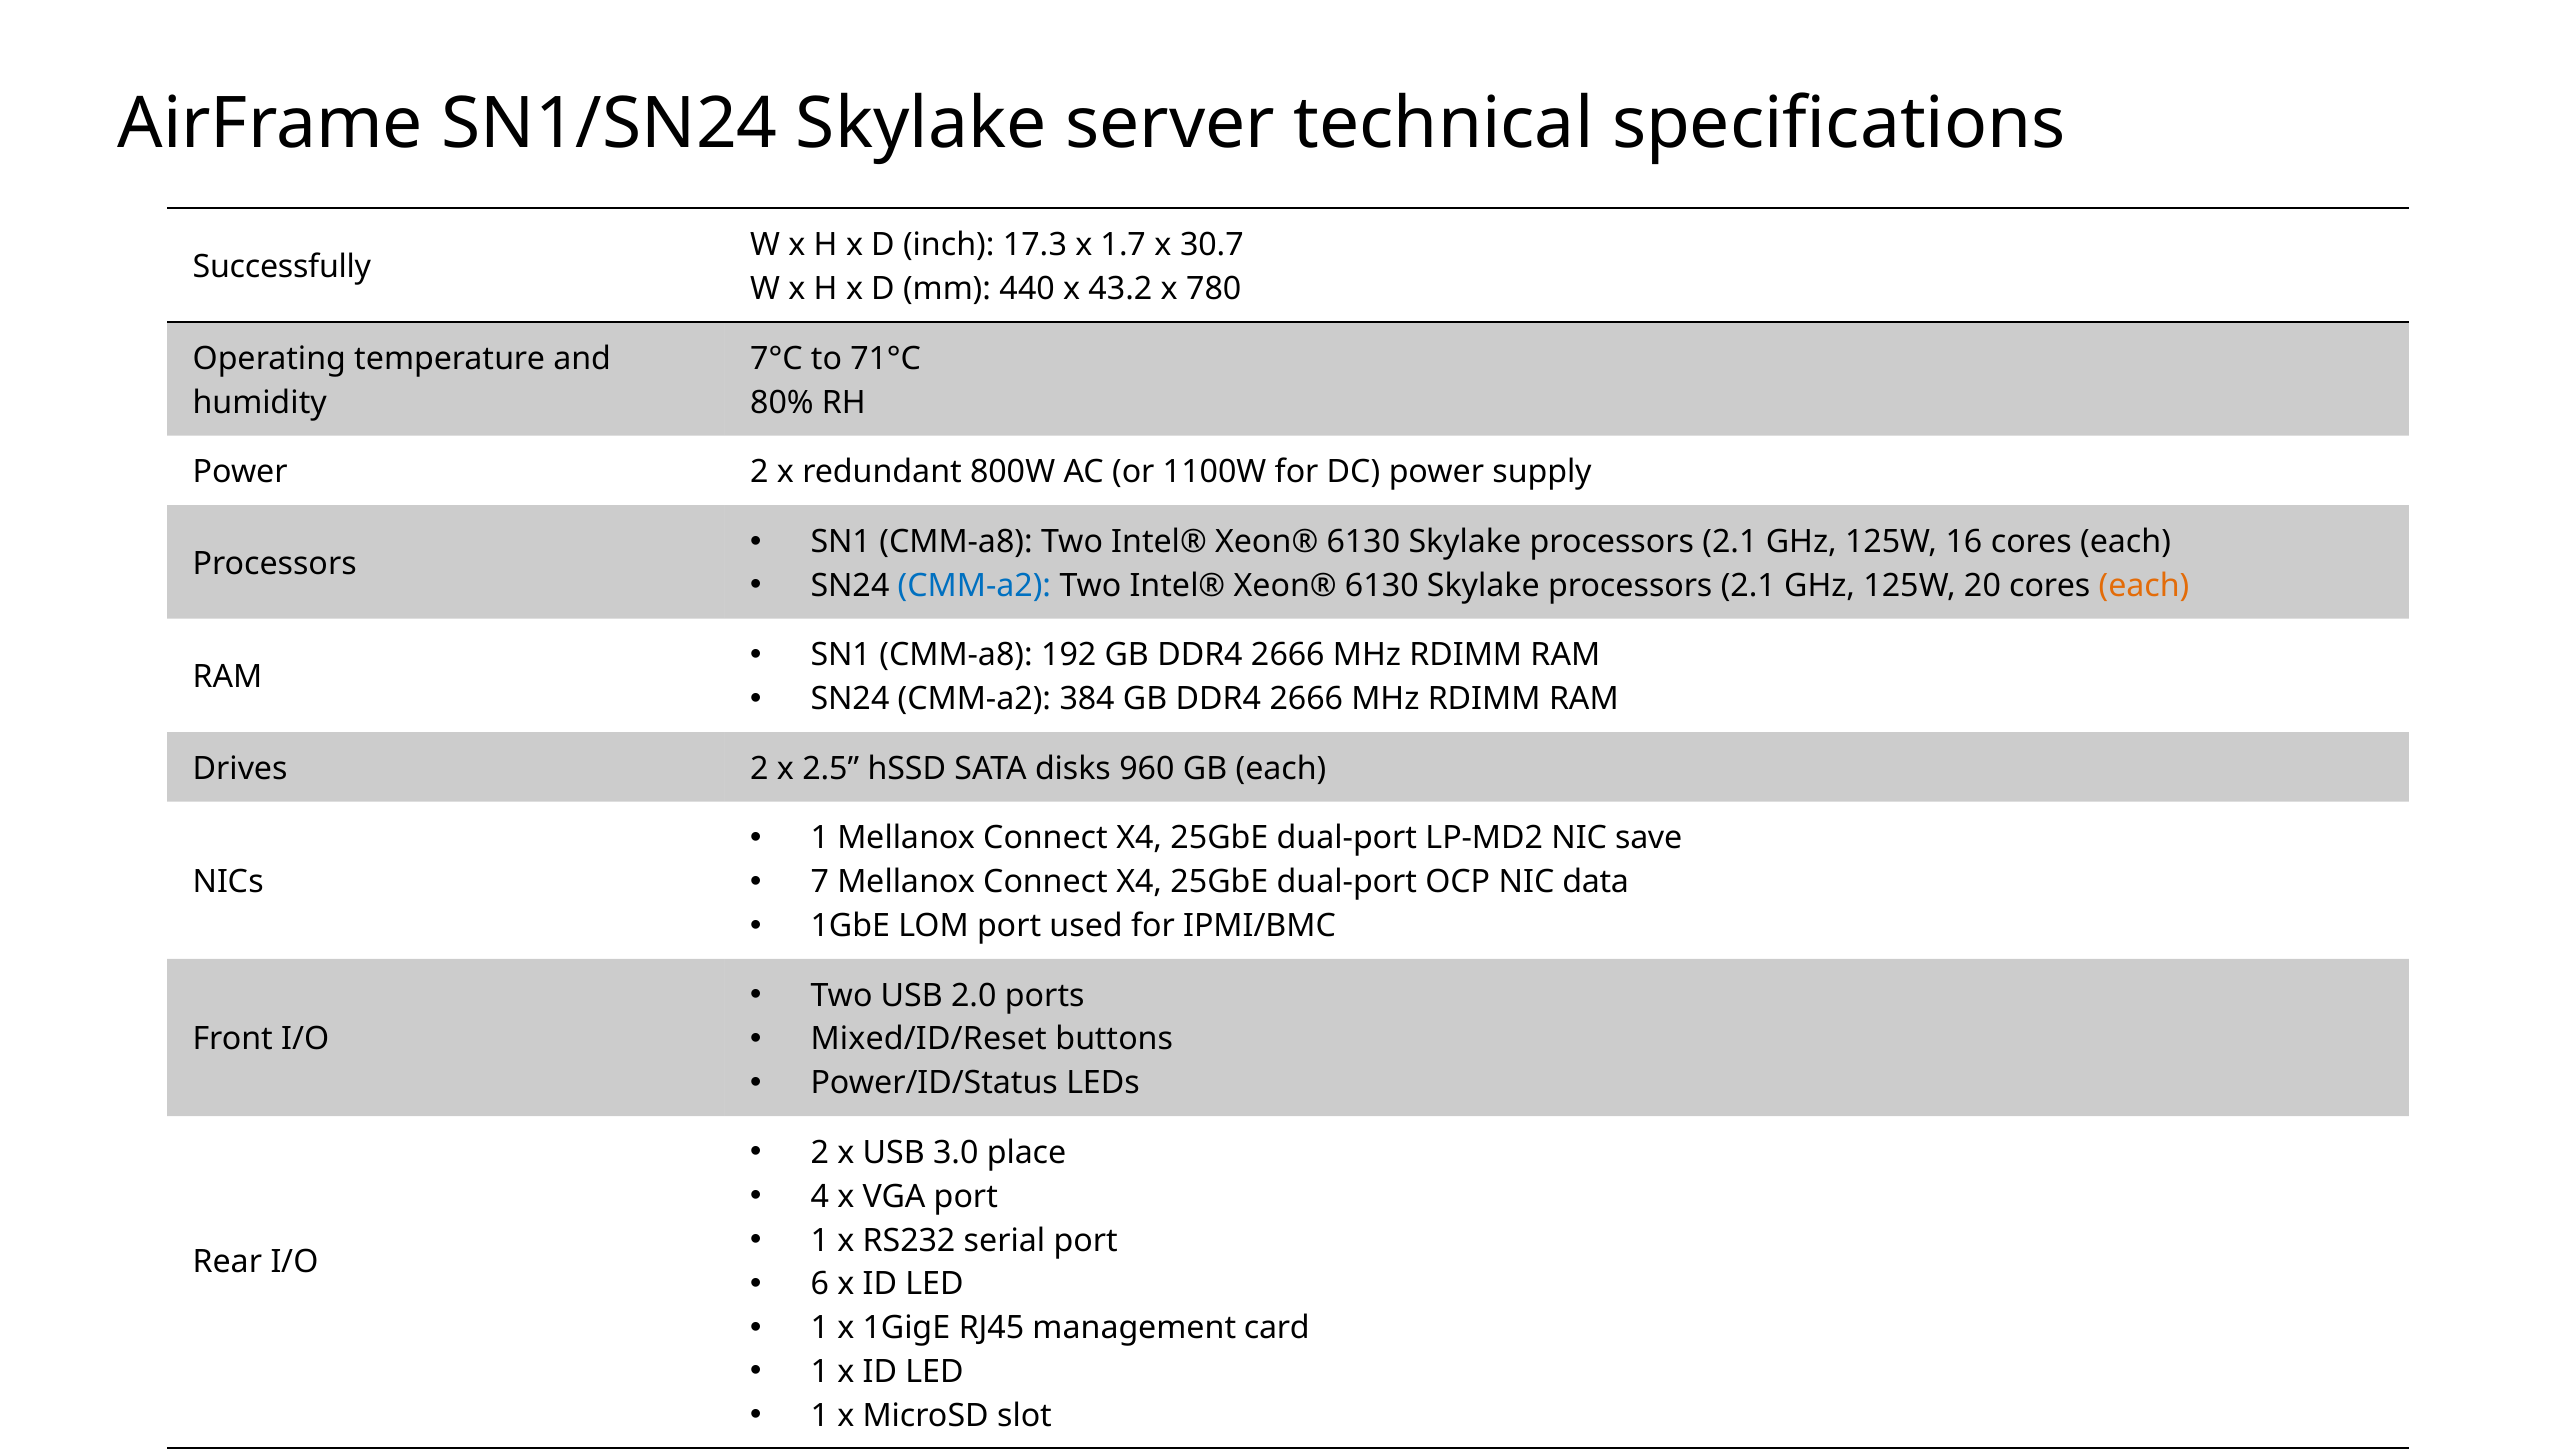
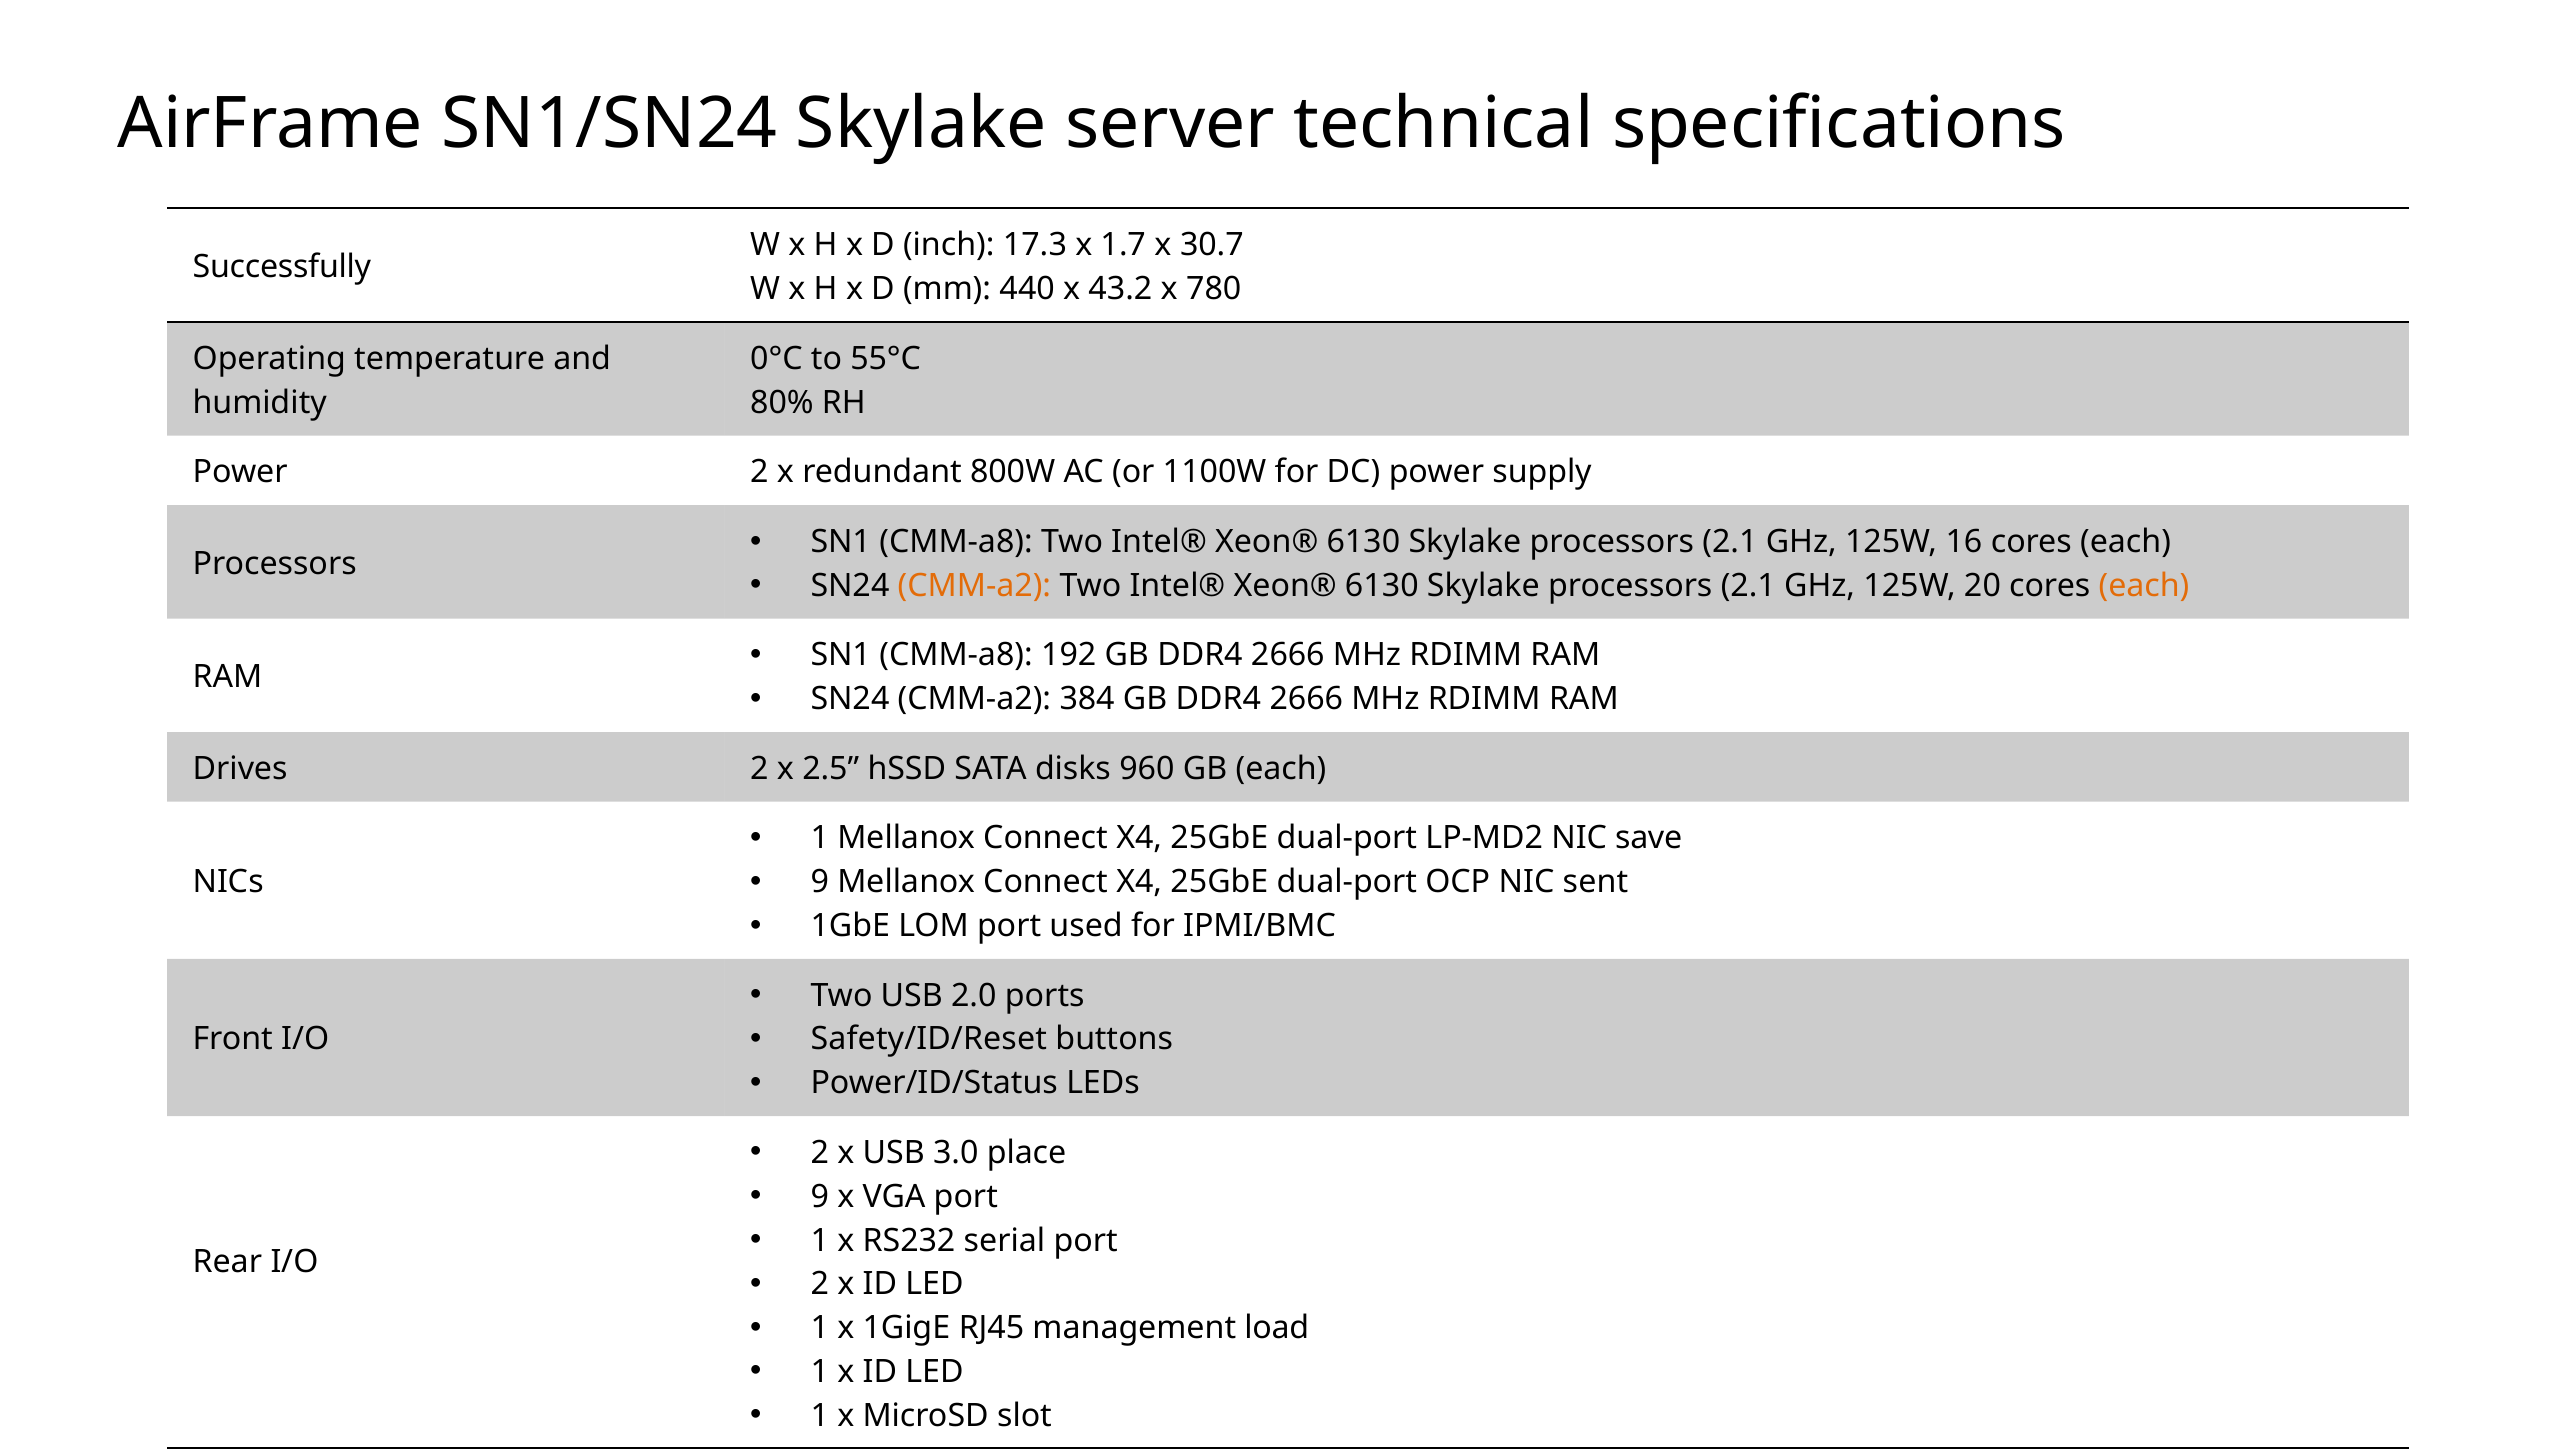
7°C: 7°C -> 0°C (776, 359)
71°C: 71°C -> 55°C (886, 359)
CMM-a2 colour: blue -> orange (974, 586)
7: 7 -> 9 (820, 882)
data: data -> sent (1596, 882)
Mixed/ID/Reset: Mixed/ID/Reset -> Safety/ID/Reset (929, 1039)
4: 4 -> 9 (820, 1197)
6: 6 -> 2 (820, 1284)
card: card -> load (1277, 1328)
